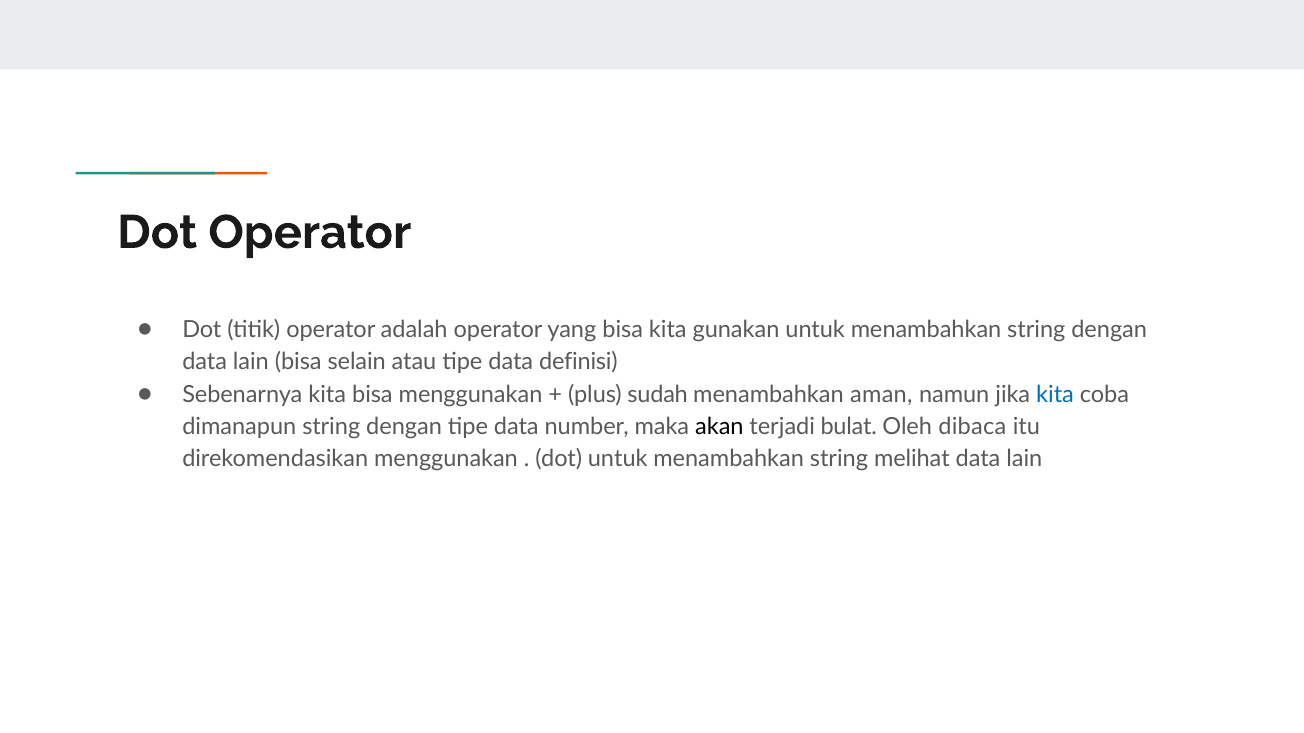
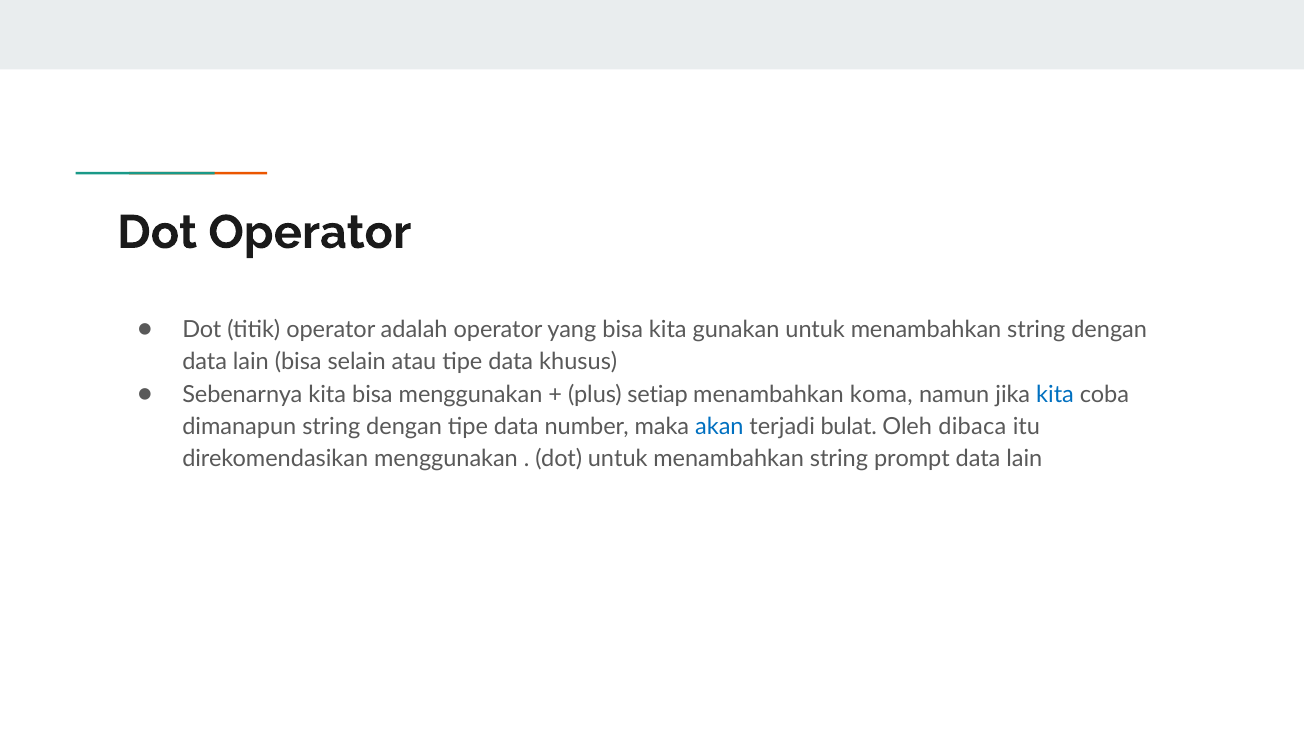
definisi: definisi -> khusus (578, 362)
sudah: sudah -> setiap (658, 395)
aman: aman -> koma (881, 395)
akan colour: black -> blue (719, 427)
melihat: melihat -> prompt (912, 460)
